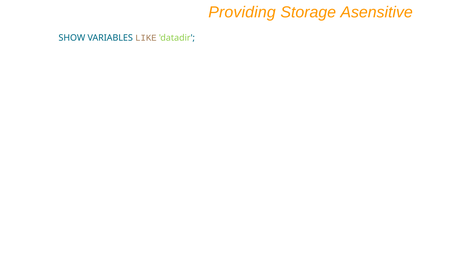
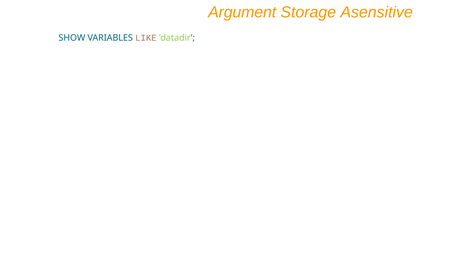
Providing: Providing -> Argument (242, 12)
